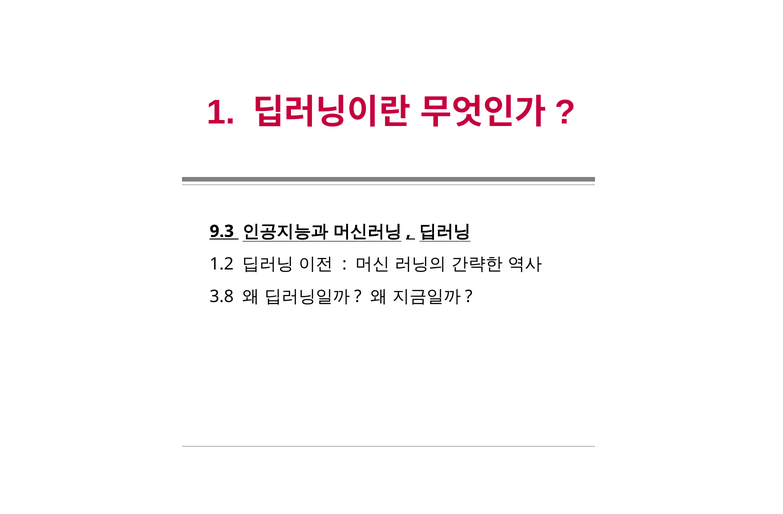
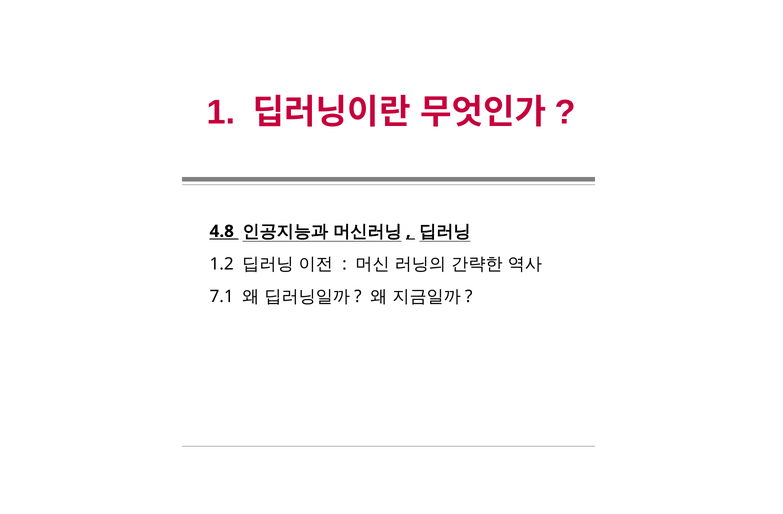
9.3: 9.3 -> 4.8 (222, 231)
3.8: 3.8 -> 7.1 (222, 297)
